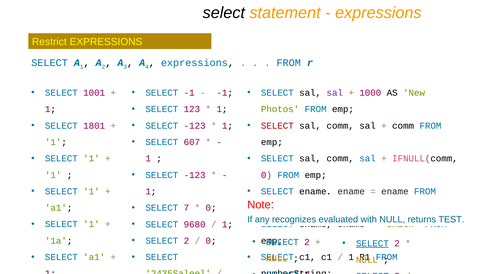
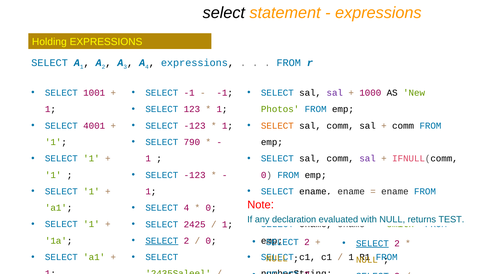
Restrict: Restrict -> Holding (49, 42)
1801: 1801 -> 4001 (94, 125)
SELECT colour: red -> orange (277, 125)
607: 607 -> 790 (192, 142)
sal colour: blue -> purple (368, 158)
SELECT 7: 7 -> 4 (186, 207)
recognizes: recognizes -> declaration (294, 219)
9680: 9680 -> 2425 (195, 224)
SELECT underline: none -> present (162, 240)
